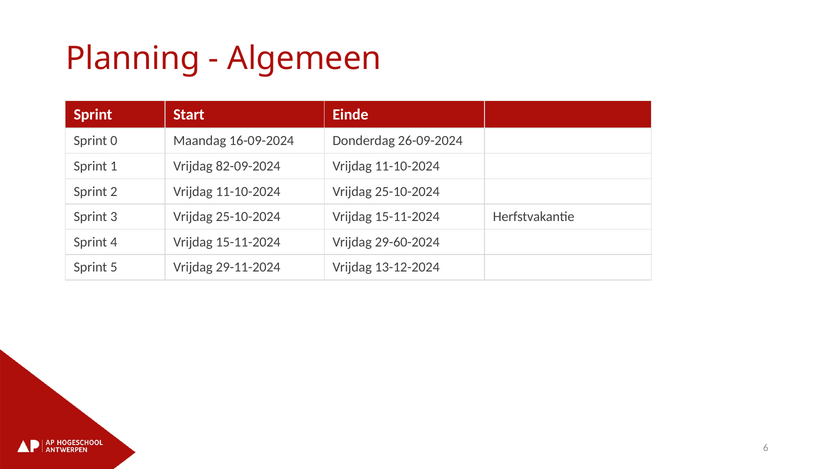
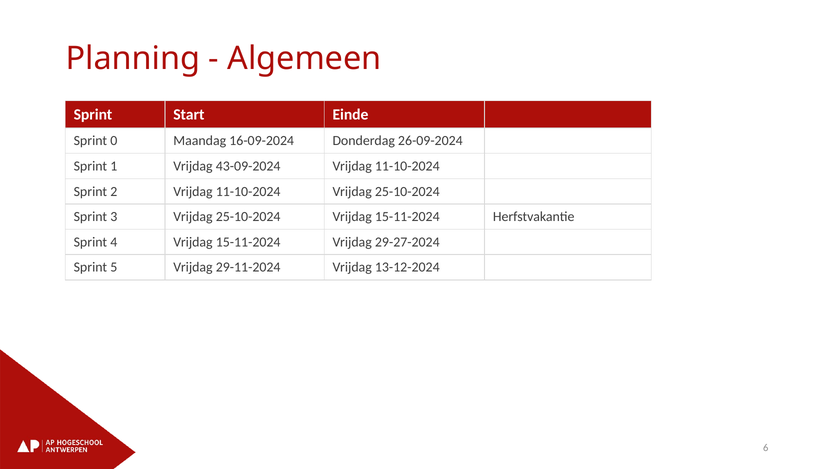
82-09-2024: 82-09-2024 -> 43-09-2024 (248, 166)
29-60-2024: 29-60-2024 -> 29-27-2024 (407, 242)
